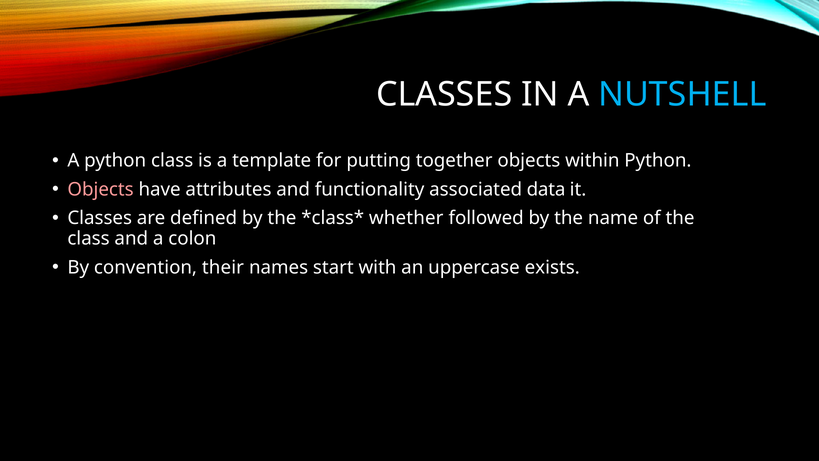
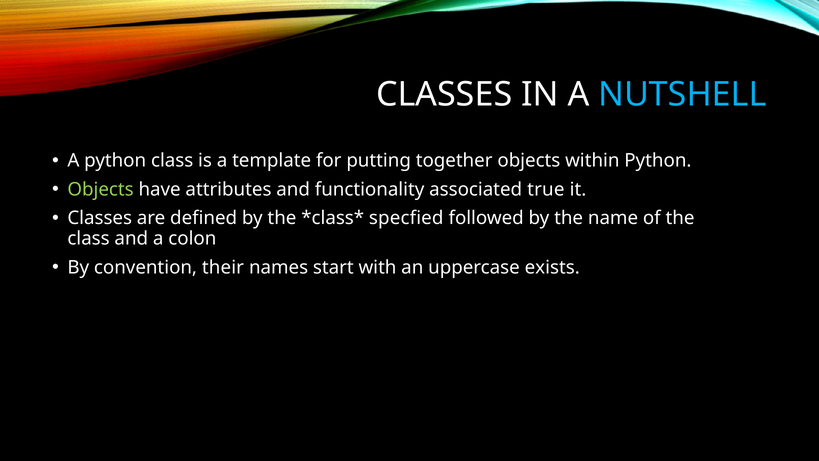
Objects colour: pink -> light green (101, 189)
data: data -> true (546, 189)
whether: whether -> specfied (406, 218)
